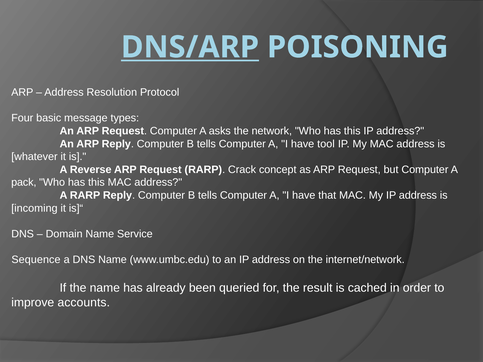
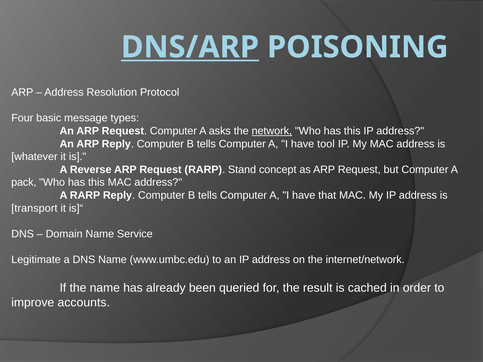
network underline: none -> present (272, 131)
Crack: Crack -> Stand (242, 170)
incoming: incoming -> transport (34, 208)
Sequence: Sequence -> Legitimate (36, 260)
